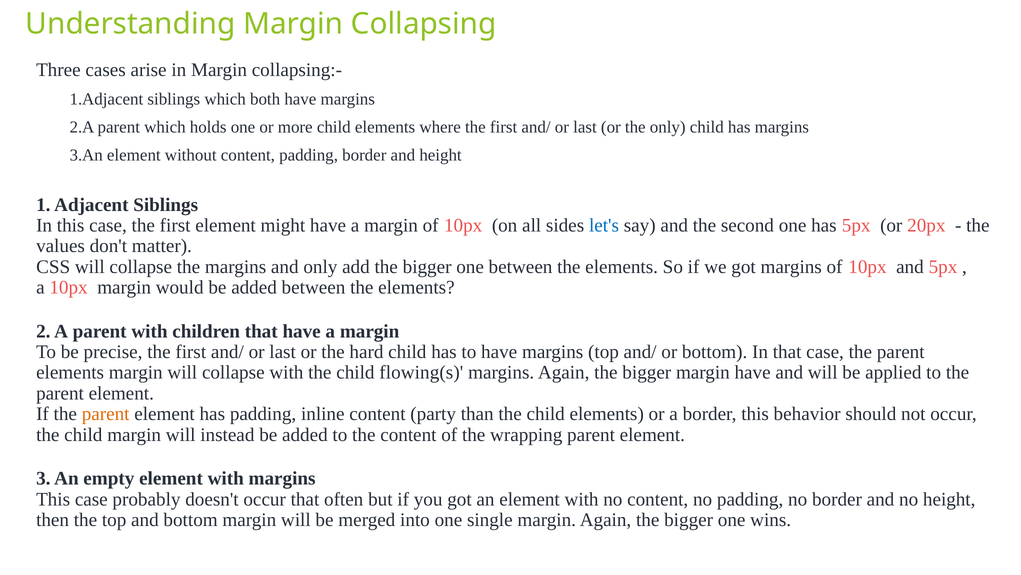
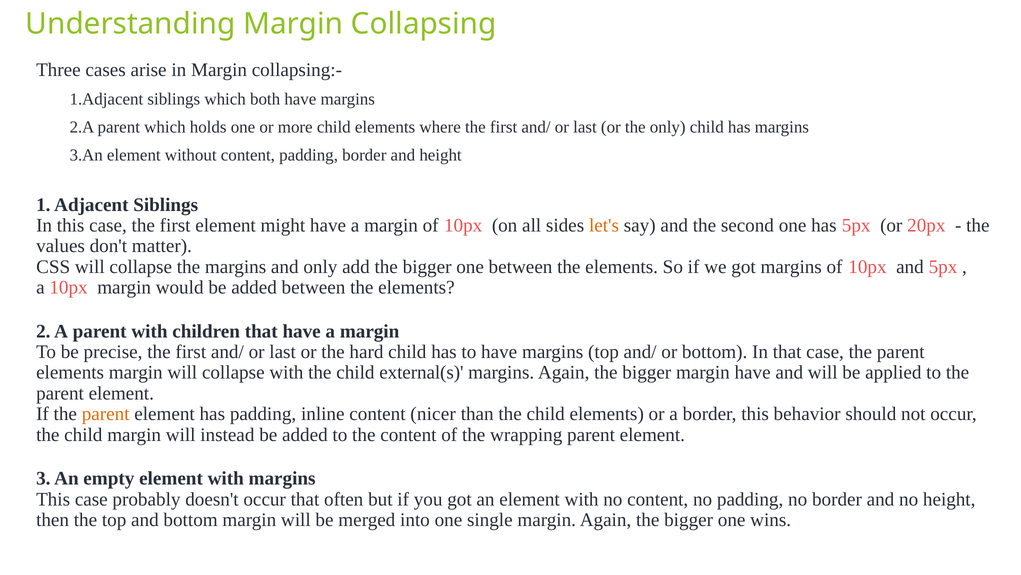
let's colour: blue -> orange (604, 225)
flowing(s: flowing(s -> external(s (421, 372)
party: party -> nicer (433, 414)
